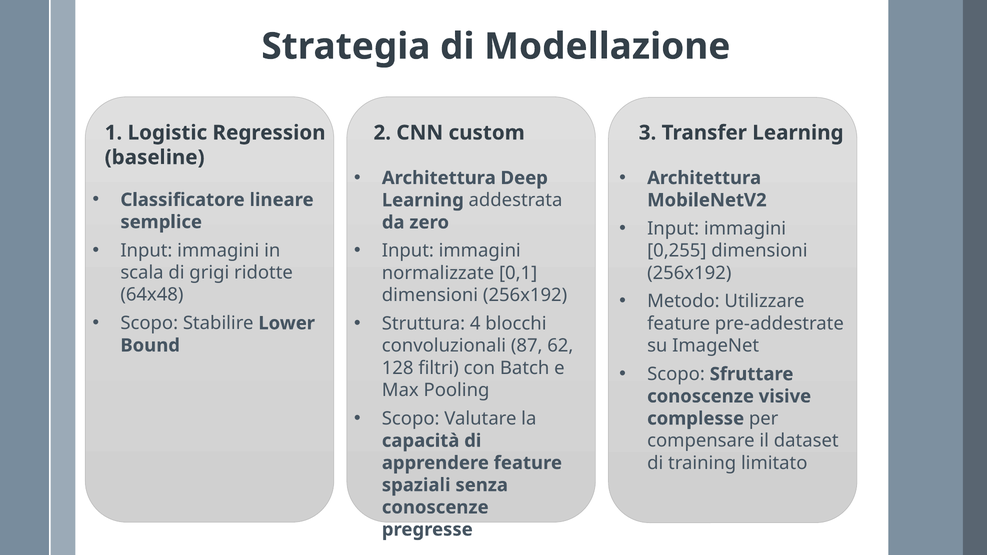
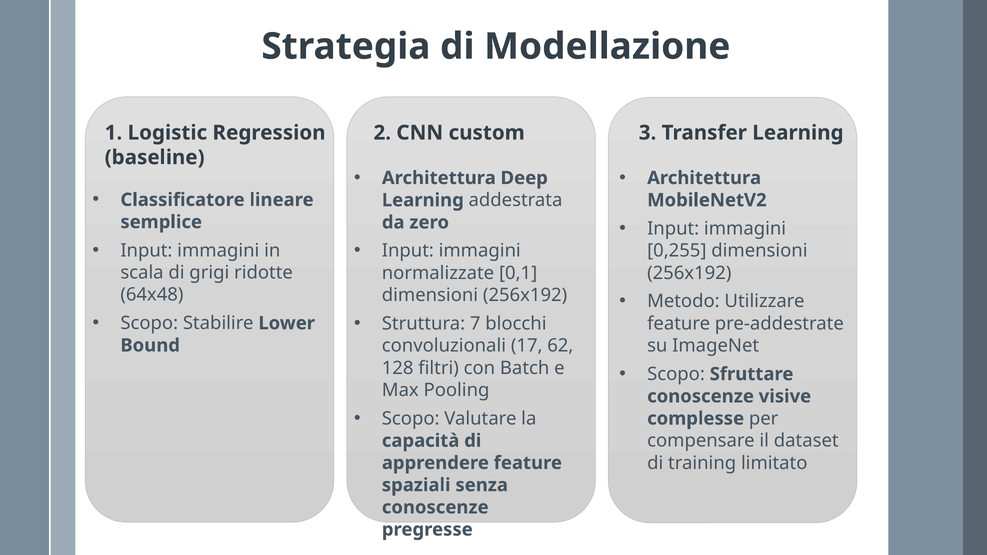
4: 4 -> 7 (475, 324)
87: 87 -> 17 (527, 346)
